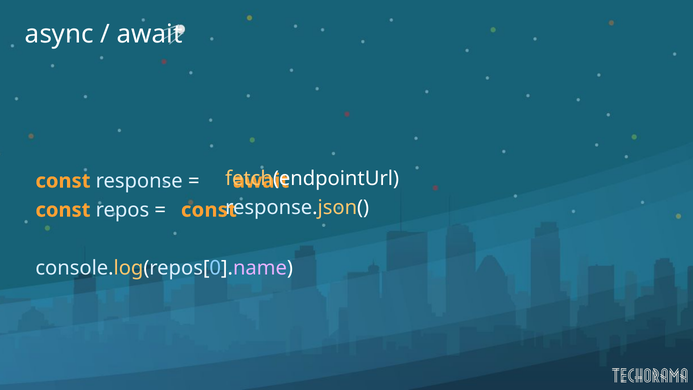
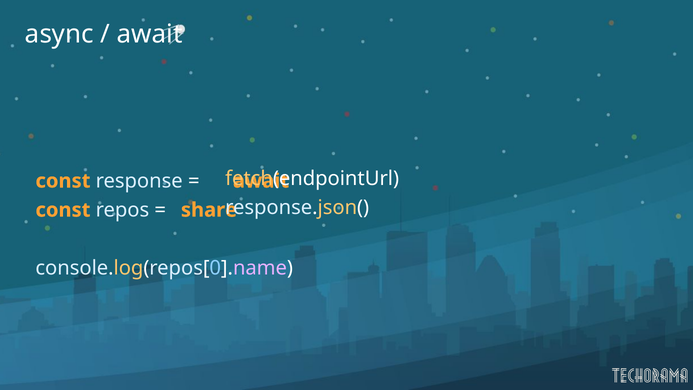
const: const -> share (209, 210)
